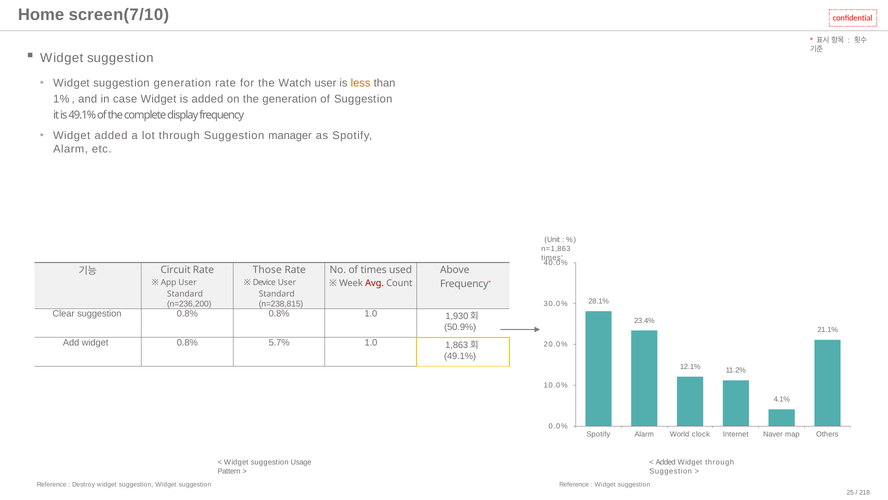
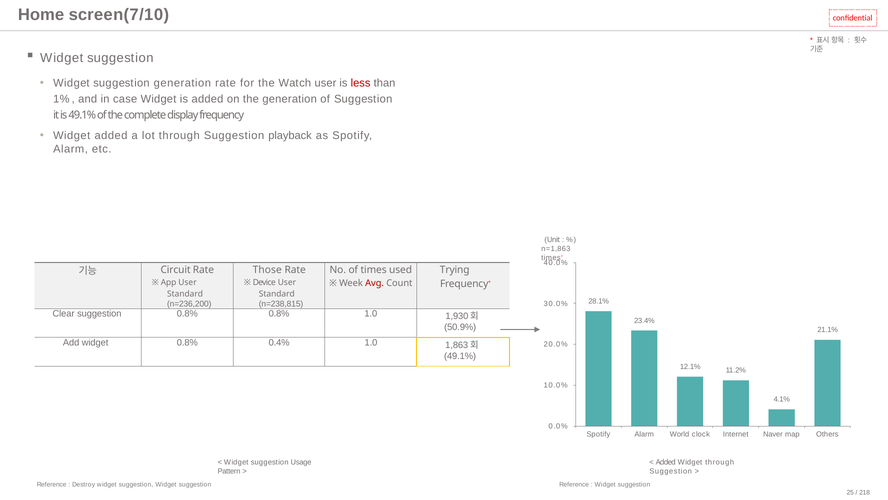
less colour: orange -> red (361, 83)
manager: manager -> playback (290, 136)
Above: Above -> Trying (455, 270)
5.7%: 5.7% -> 0.4% (279, 342)
